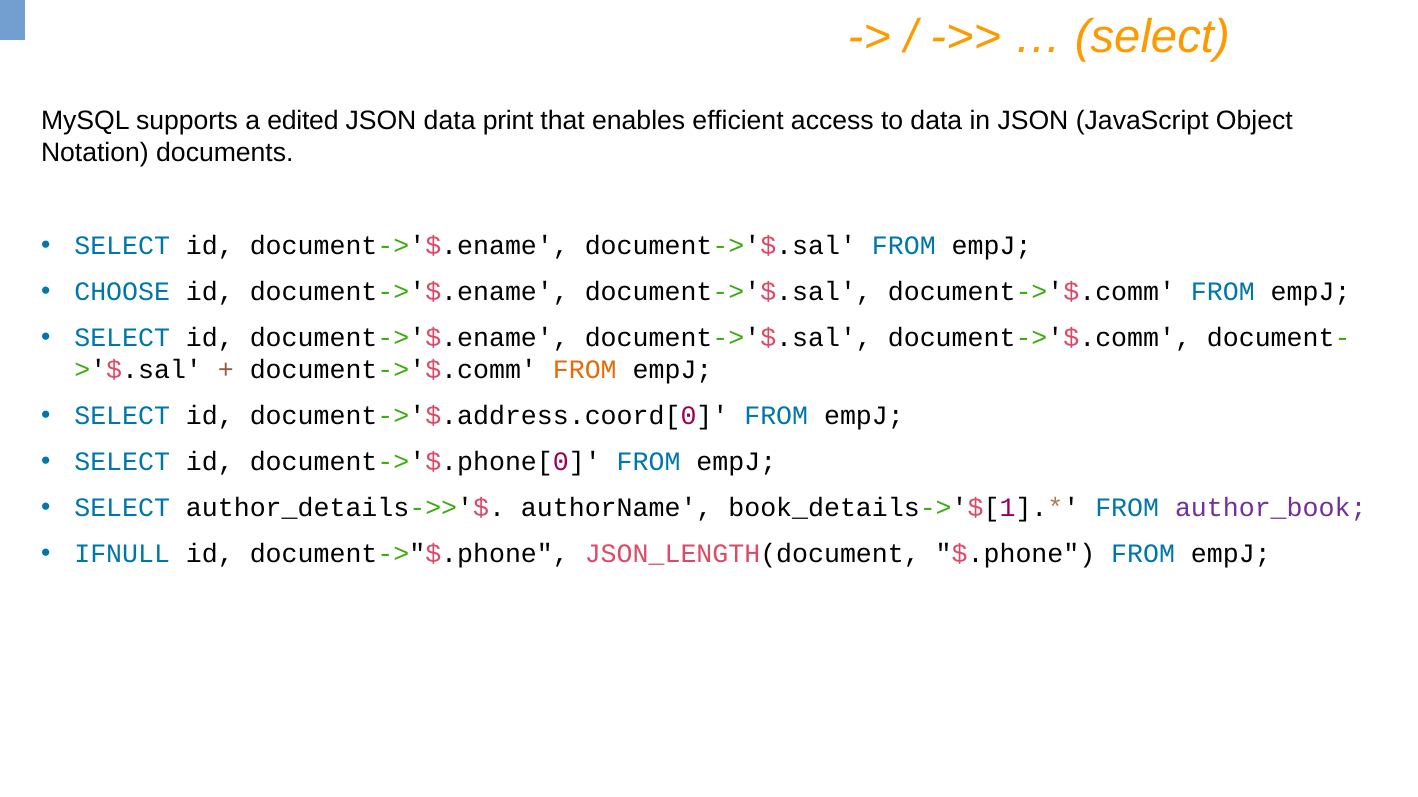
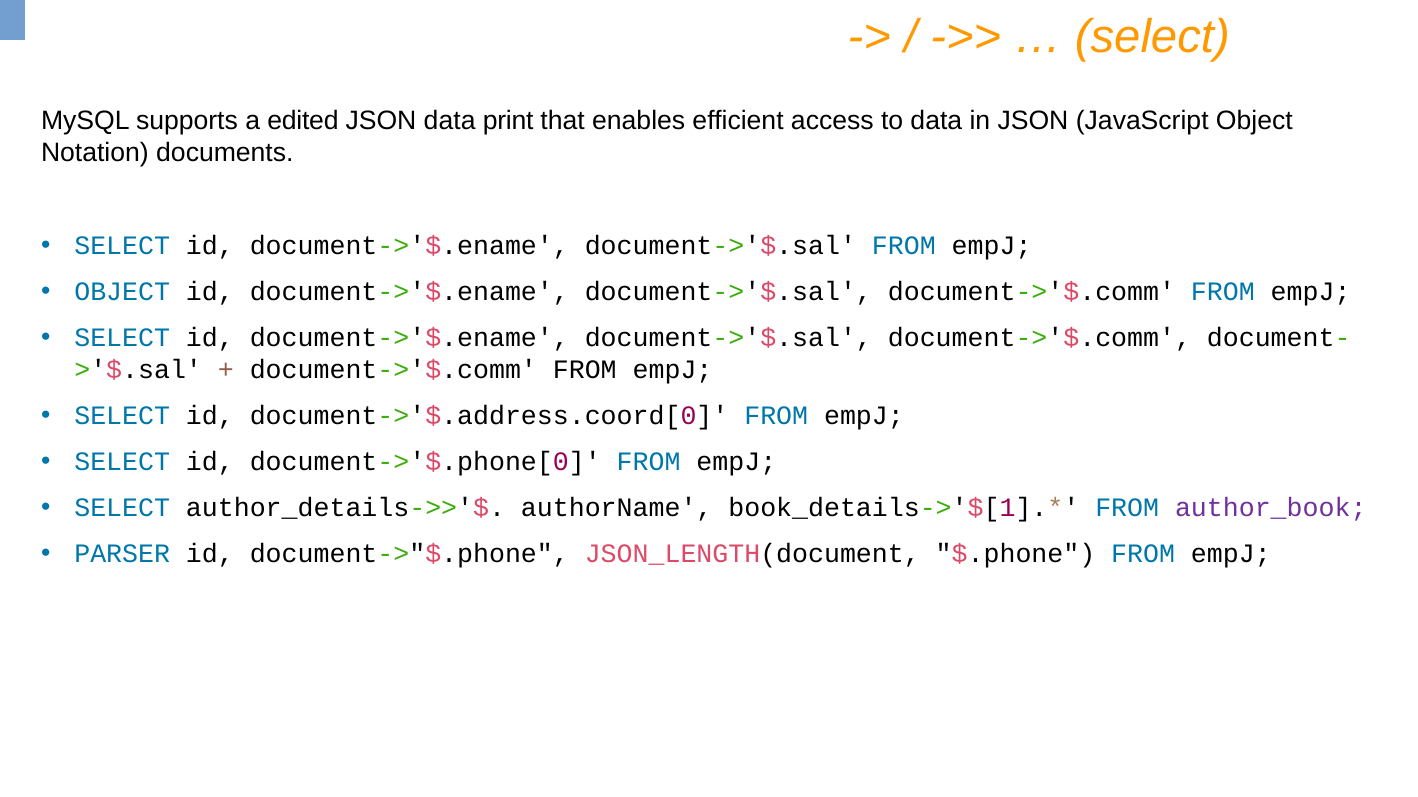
CHOOSE: CHOOSE -> OBJECT (122, 292)
FROM colour: orange -> black (585, 370)
IFNULL: IFNULL -> PARSER (122, 554)
